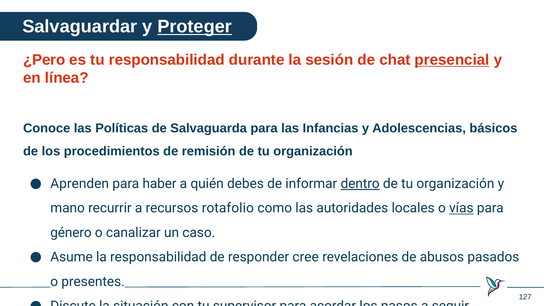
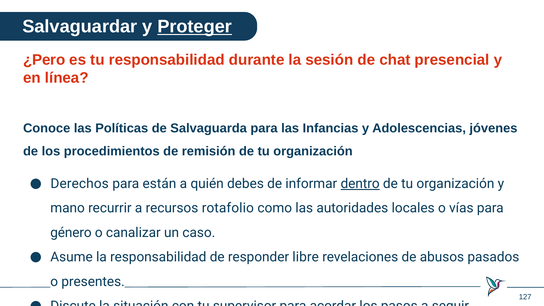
presencial underline: present -> none (452, 60)
básicos: básicos -> jóvenes (493, 128)
Aprenden: Aprenden -> Derechos (80, 184)
haber: haber -> están (159, 184)
vías underline: present -> none (461, 208)
cree: cree -> libre (306, 257)
